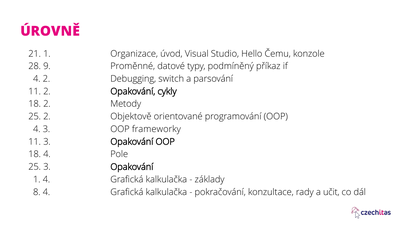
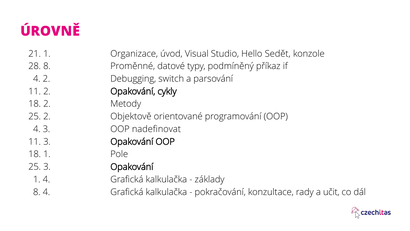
Čemu: Čemu -> Sedět (278, 54)
28 9: 9 -> 8 (47, 66)
frameworky: frameworky -> nadefinovat (156, 129)
18 4: 4 -> 1 (47, 154)
